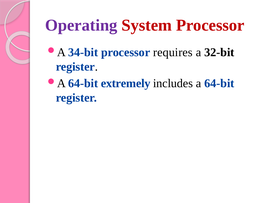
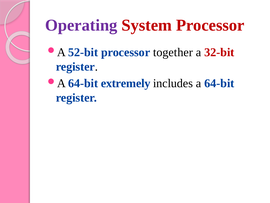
34-bit: 34-bit -> 52-bit (83, 52)
requires: requires -> together (173, 52)
32-bit colour: black -> red (219, 52)
